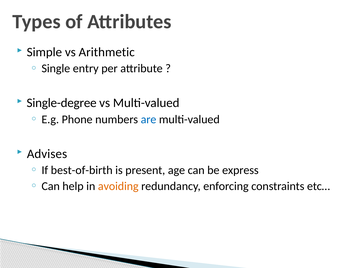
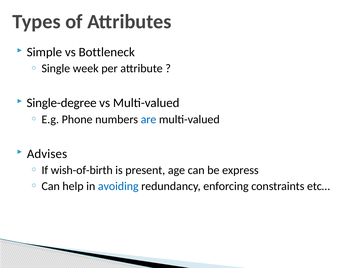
Arithmetic: Arithmetic -> Bottleneck (107, 52)
entry: entry -> week (86, 68)
best-of-birth: best-of-birth -> wish-of-birth (82, 170)
avoiding colour: orange -> blue (118, 186)
